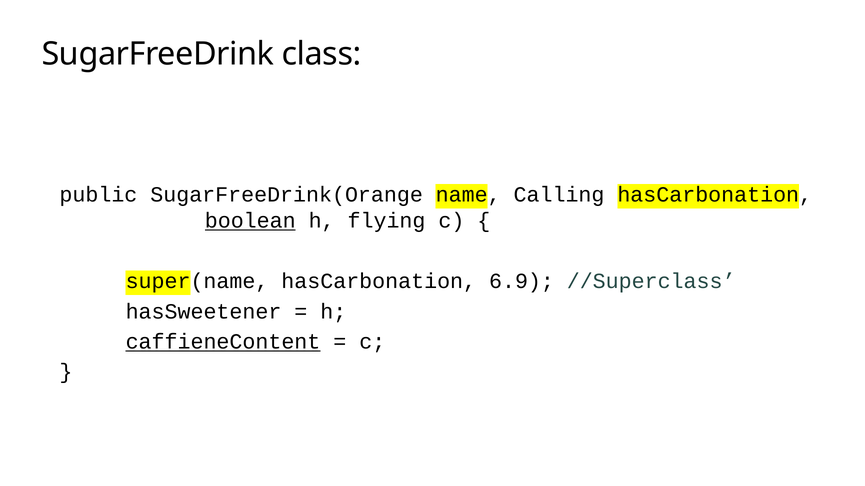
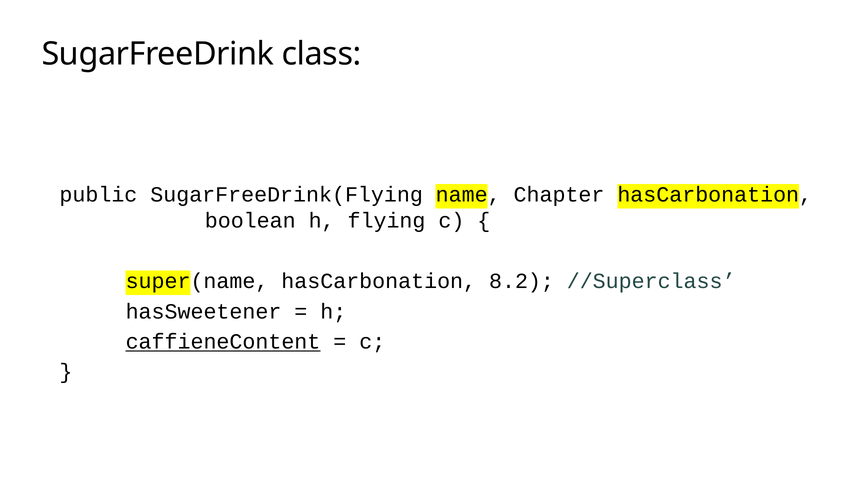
SugarFreeDrink(Orange: SugarFreeDrink(Orange -> SugarFreeDrink(Flying (287, 195)
Calling: Calling -> Chapter (559, 195)
boolean underline: present -> none (250, 221)
6.9: 6.9 -> 8.2 (521, 281)
